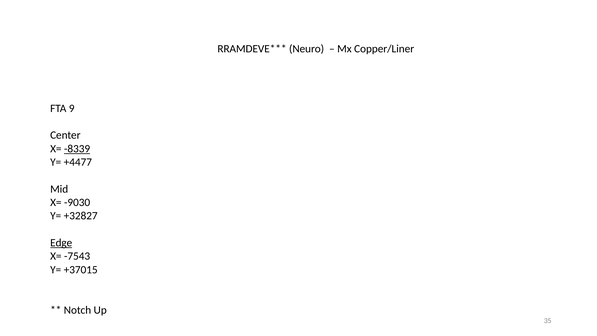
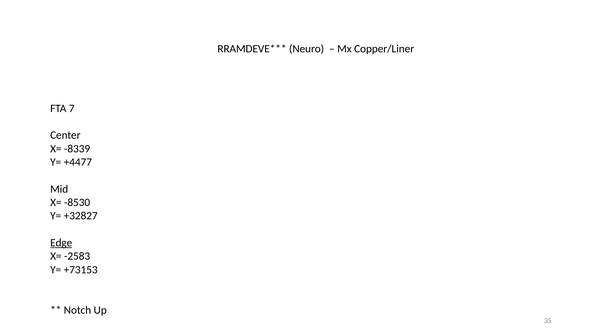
9: 9 -> 7 (72, 108)
-8339 underline: present -> none (77, 149)
-9030: -9030 -> -8530 (77, 202)
-7543: -7543 -> -2583 (77, 256)
+37015: +37015 -> +73153 (81, 270)
